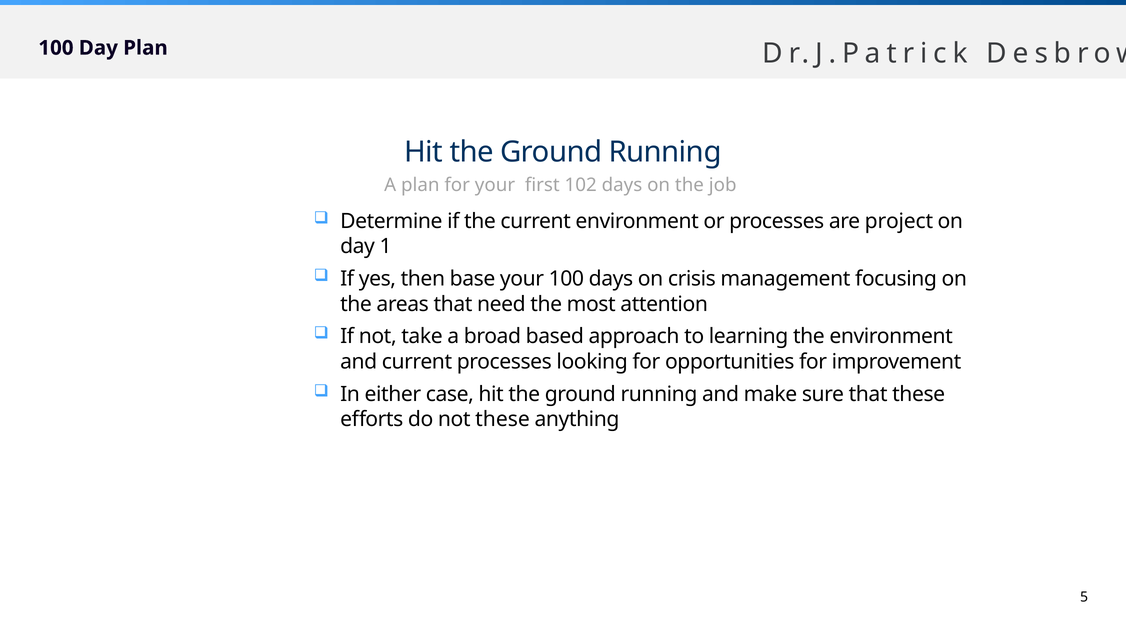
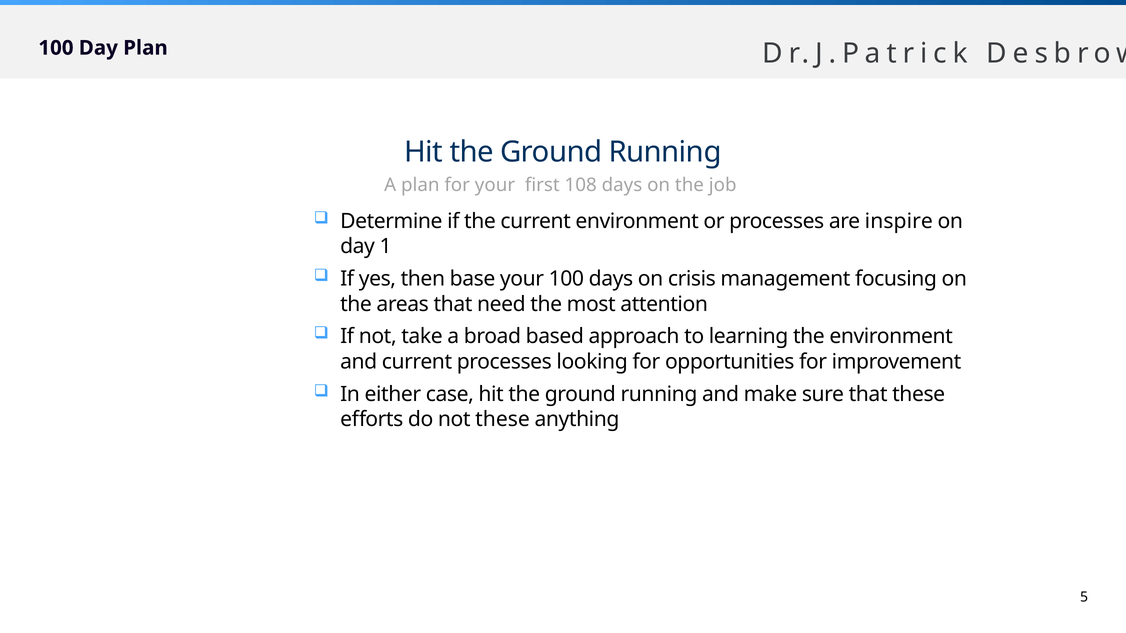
102: 102 -> 108 (581, 185)
project: project -> inspire (899, 221)
